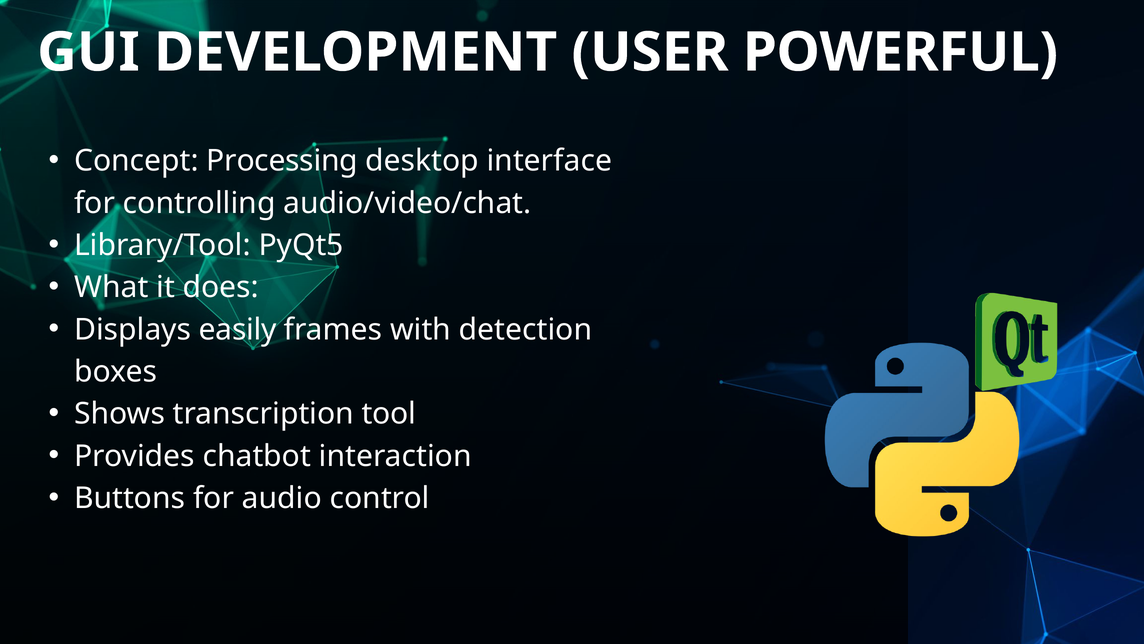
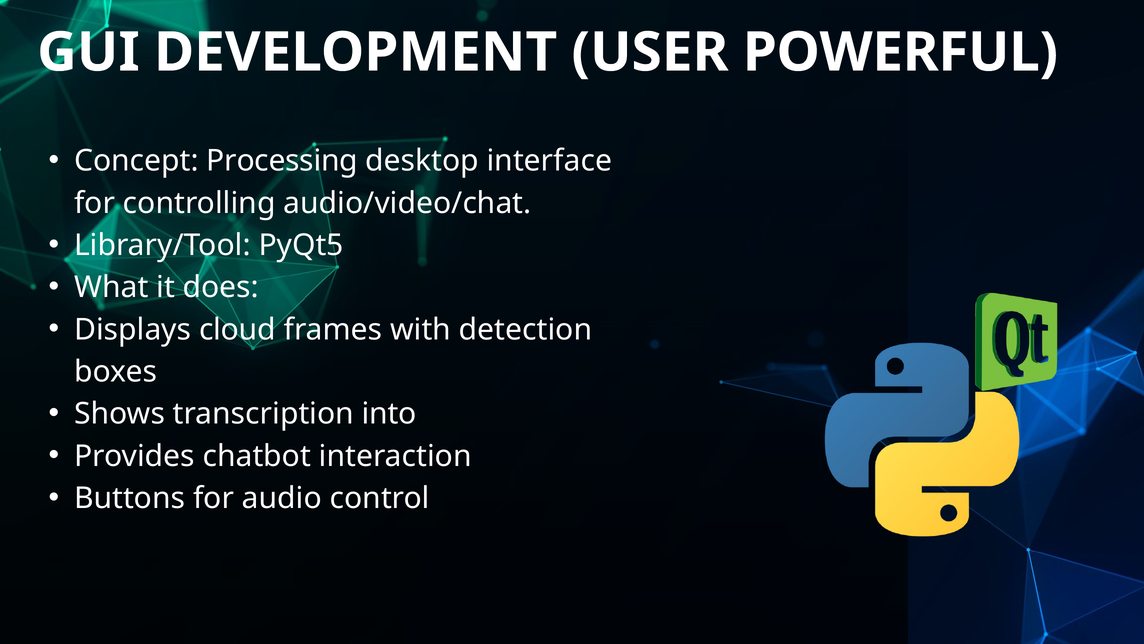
easily: easily -> cloud (237, 329)
tool: tool -> into (389, 414)
